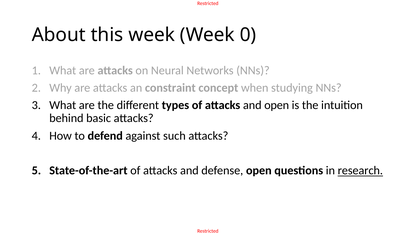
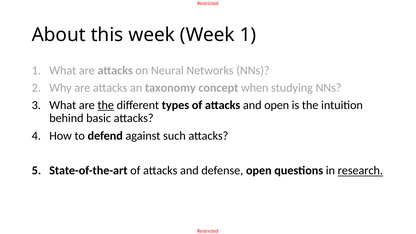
Week 0: 0 -> 1 (248, 35)
constraint: constraint -> taxonomy (170, 88)
the underline: none -> present (106, 105)
